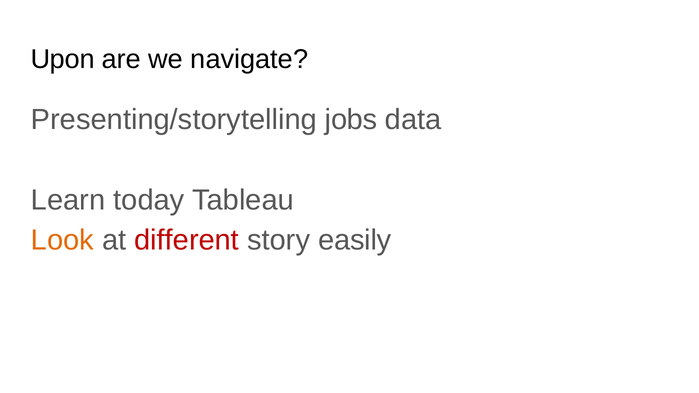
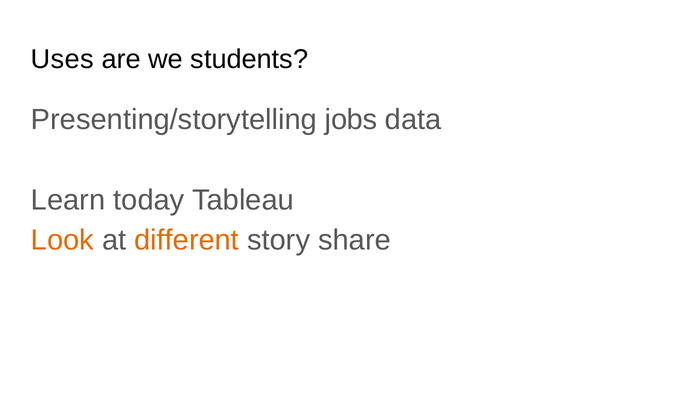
Upon: Upon -> Uses (62, 59)
navigate: navigate -> students (249, 59)
different colour: red -> orange (187, 240)
easily: easily -> share (355, 240)
